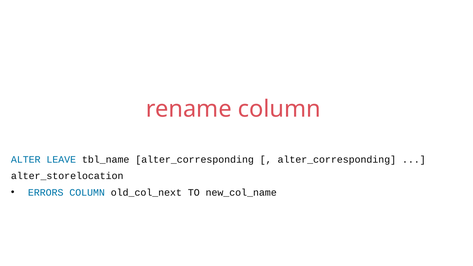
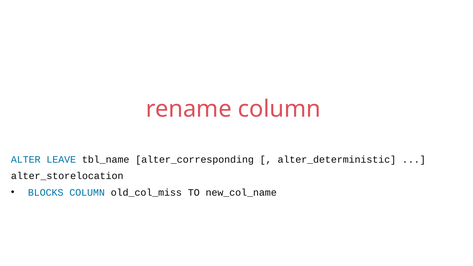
alter_corresponding: alter_corresponding -> alter_deterministic (337, 159)
ERRORS: ERRORS -> BLOCKS (46, 193)
old_col_next: old_col_next -> old_col_miss (146, 193)
